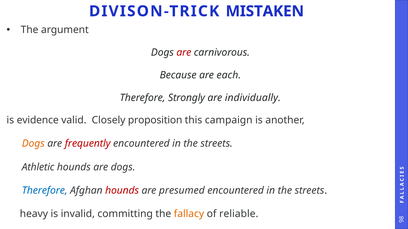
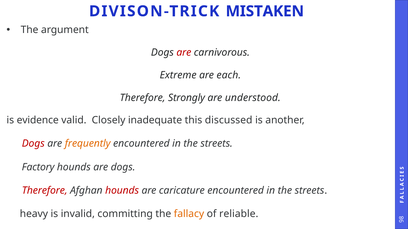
Because: Because -> Extreme (178, 75)
individually: individually -> understood (253, 98)
proposition: proposition -> inadequate (155, 120)
campaign: campaign -> discussed (229, 120)
Dogs colour: orange -> red (33, 144)
frequently colour: red -> orange (88, 144)
Athletic: Athletic -> Factory (38, 167)
Therefore colour: blue -> red (45, 191)
presumed: presumed -> caricature (182, 191)
